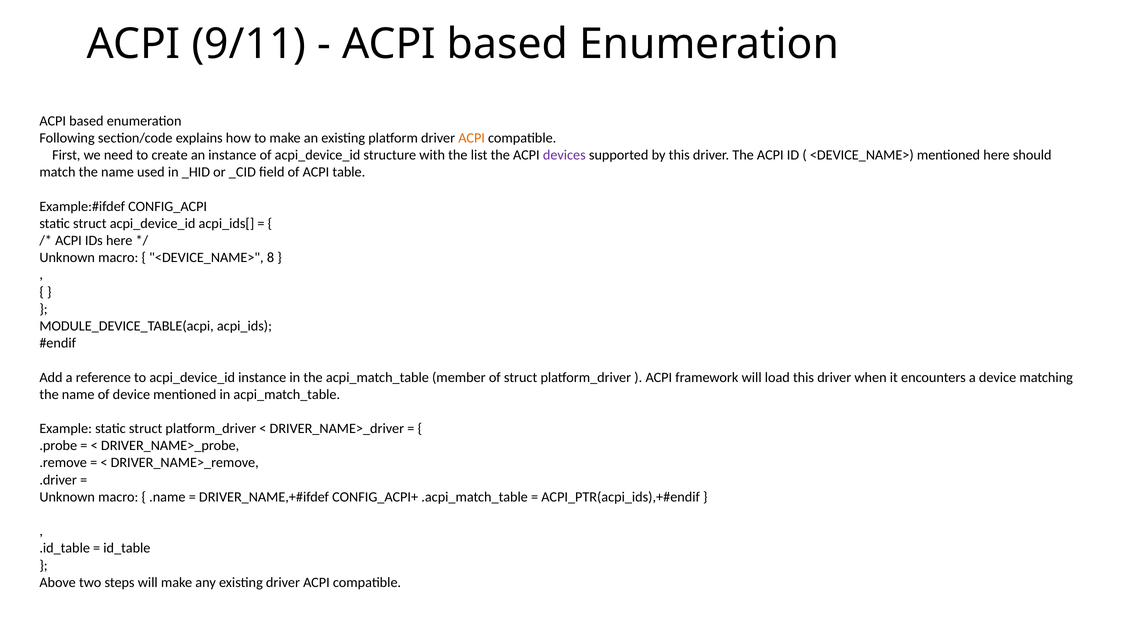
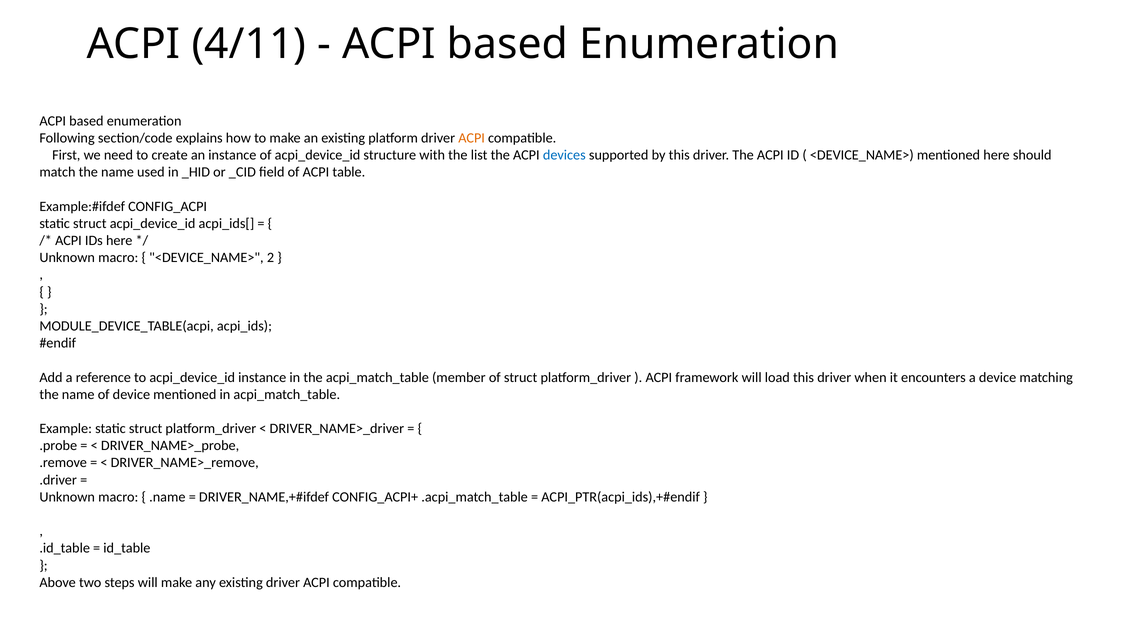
9/11: 9/11 -> 4/11 (249, 44)
devices colour: purple -> blue (564, 155)
8: 8 -> 2 (271, 258)
